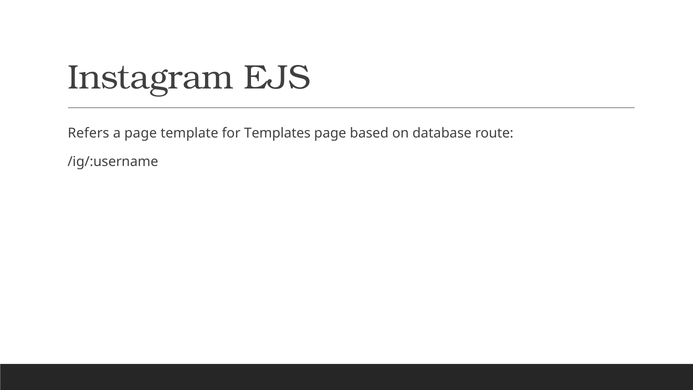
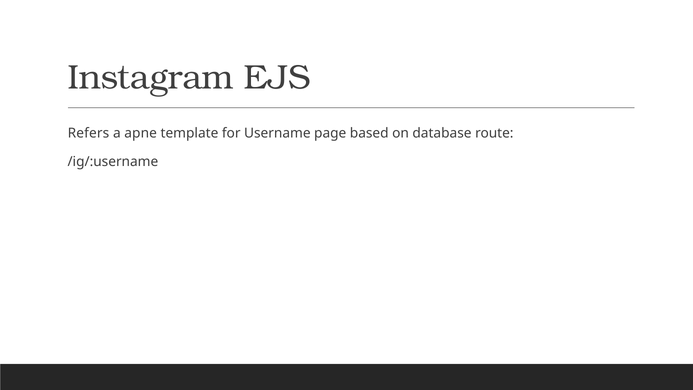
a page: page -> apne (141, 133)
Templates: Templates -> Username (277, 133)
